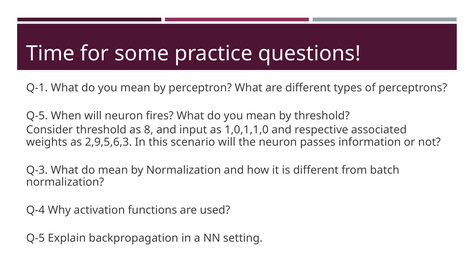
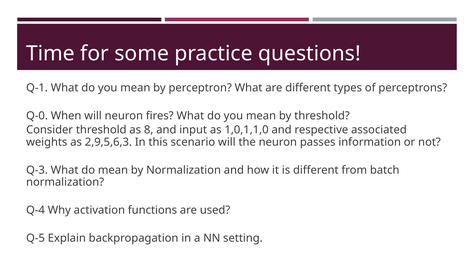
Q-5: Q-5 -> Q-0 (37, 116)
